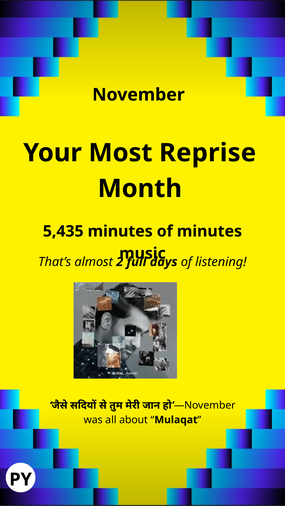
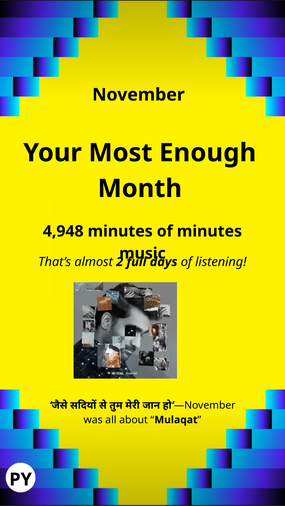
Reprise: Reprise -> Enough (208, 153)
5,435: 5,435 -> 4,948 (63, 232)
